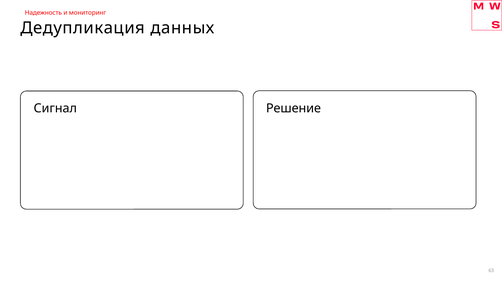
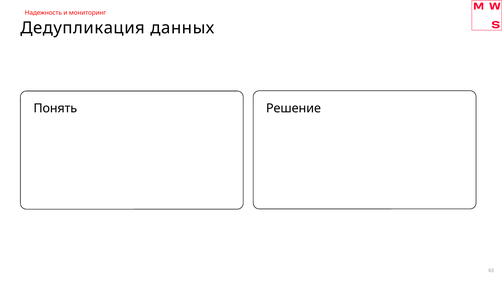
Сигнал: Сигнал -> Понять (55, 108)
